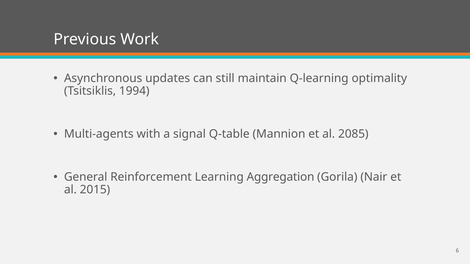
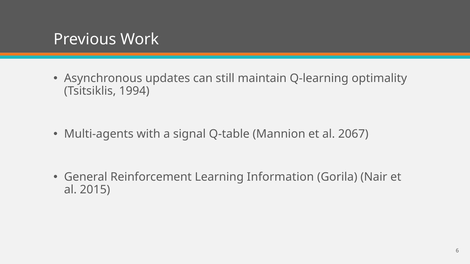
2085: 2085 -> 2067 (353, 134)
Aggregation: Aggregation -> Information (280, 177)
